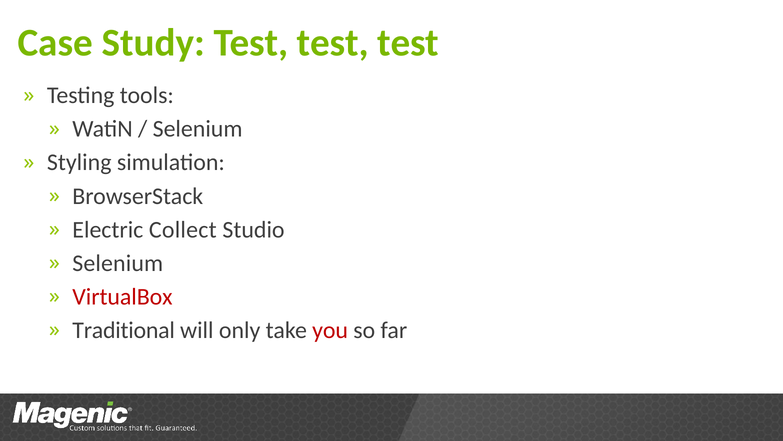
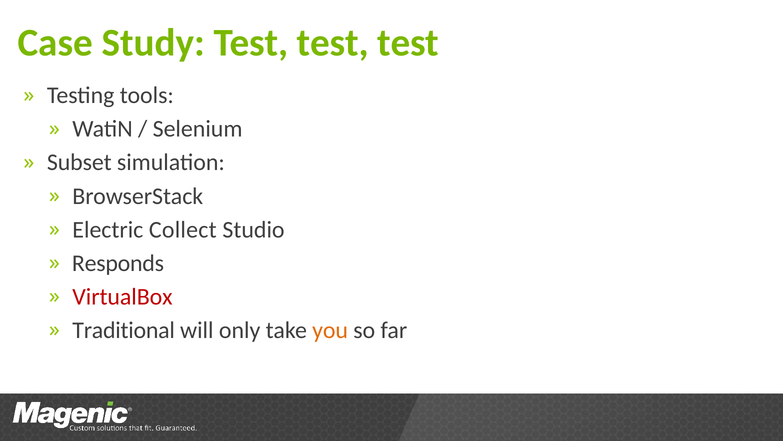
Styling: Styling -> Subset (79, 162)
Selenium: Selenium -> Responds (118, 263)
you colour: red -> orange (330, 330)
